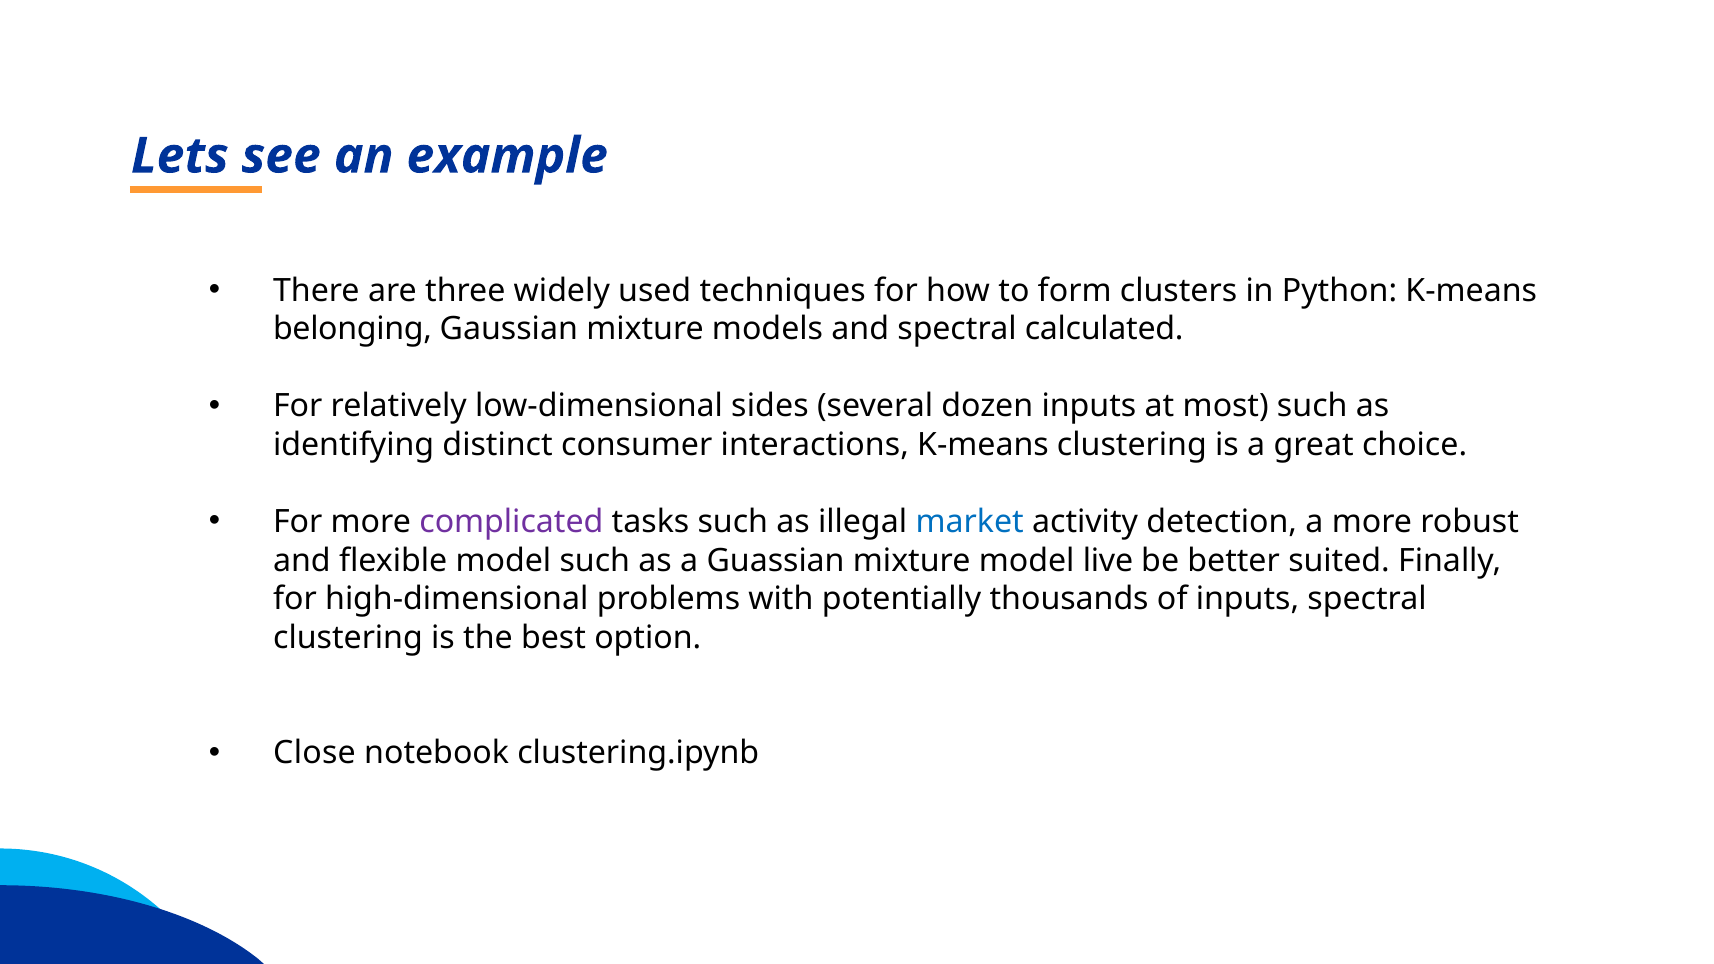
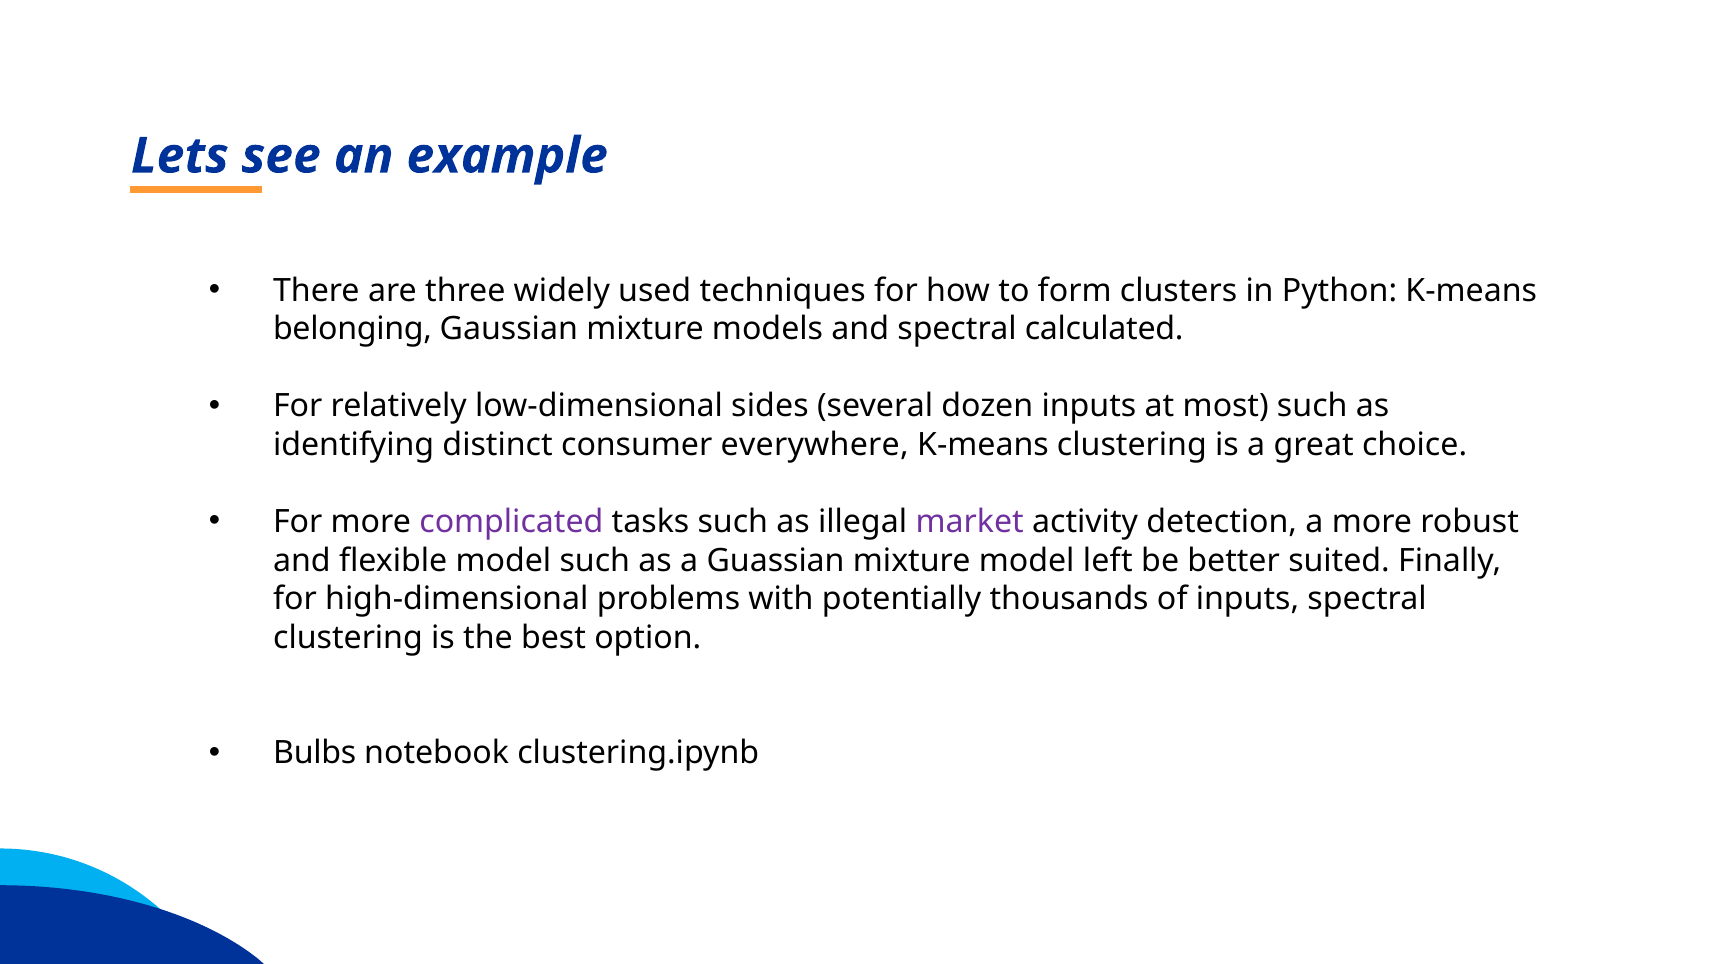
interactions: interactions -> everywhere (815, 445)
market colour: blue -> purple (970, 522)
live: live -> left (1108, 561)
Close: Close -> Bulbs (315, 753)
